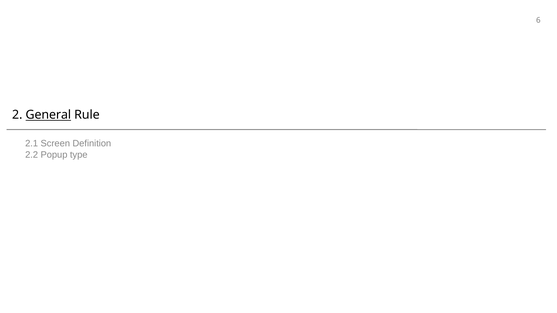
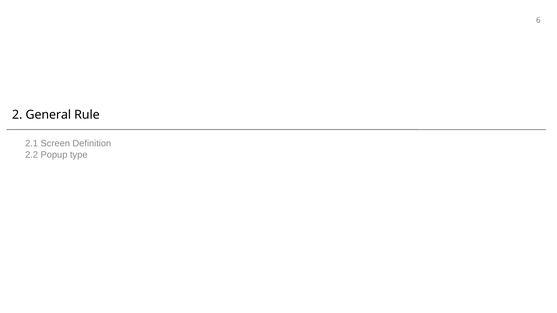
General underline: present -> none (48, 115)
